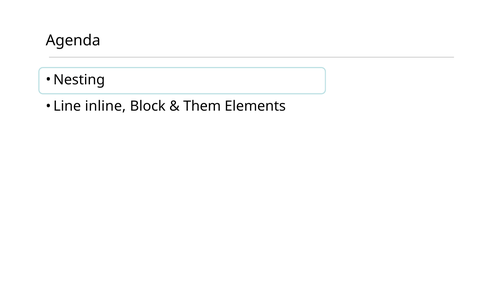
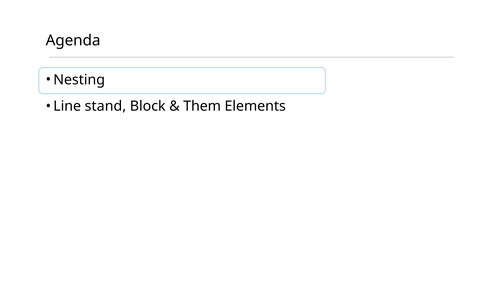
inline: inline -> stand (105, 106)
